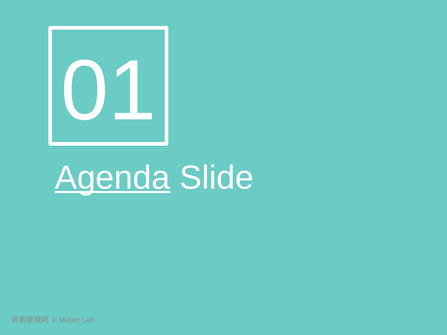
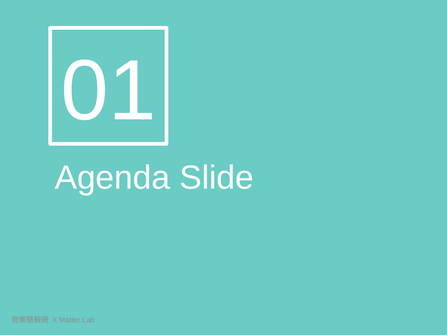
Agenda underline: present -> none (112, 178)
